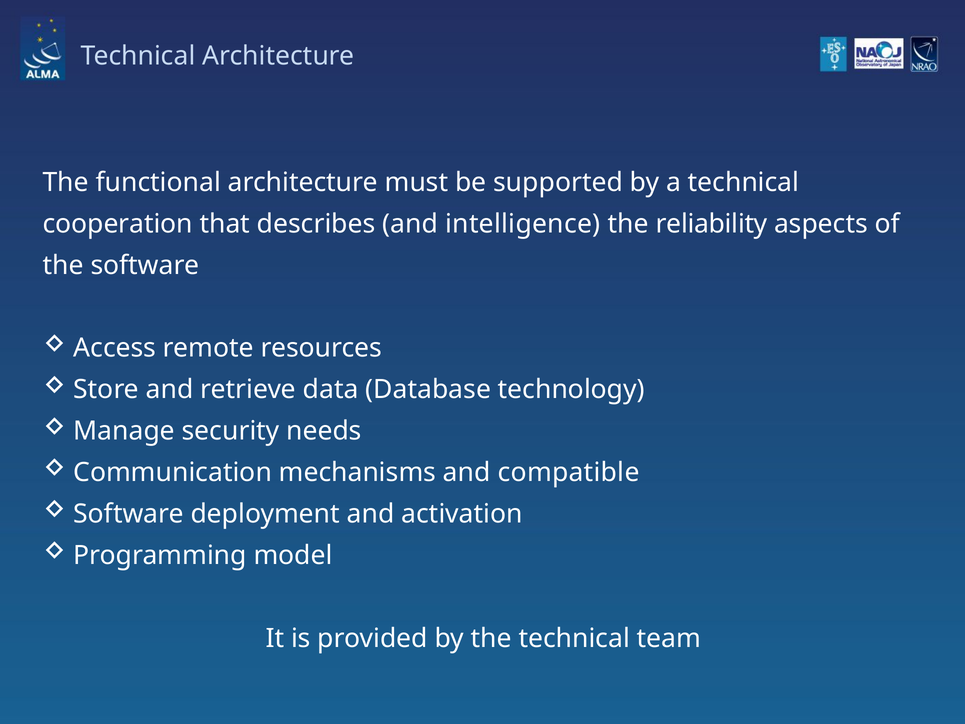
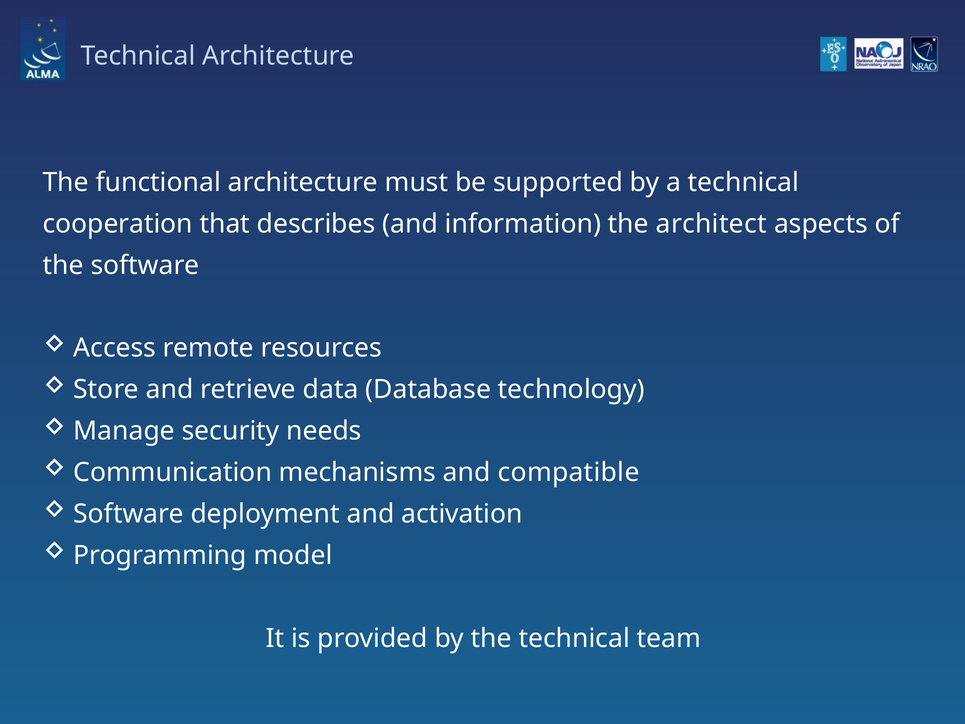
intelligence: intelligence -> information (523, 224)
reliability: reliability -> architect (711, 224)
